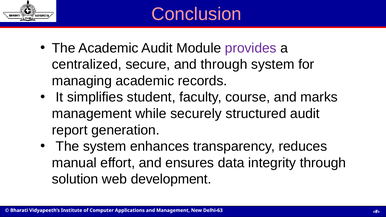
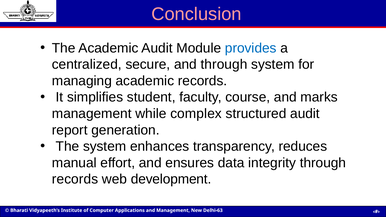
provides colour: purple -> blue (251, 48)
securely: securely -> complex (196, 114)
solution: solution -> records (75, 179)
